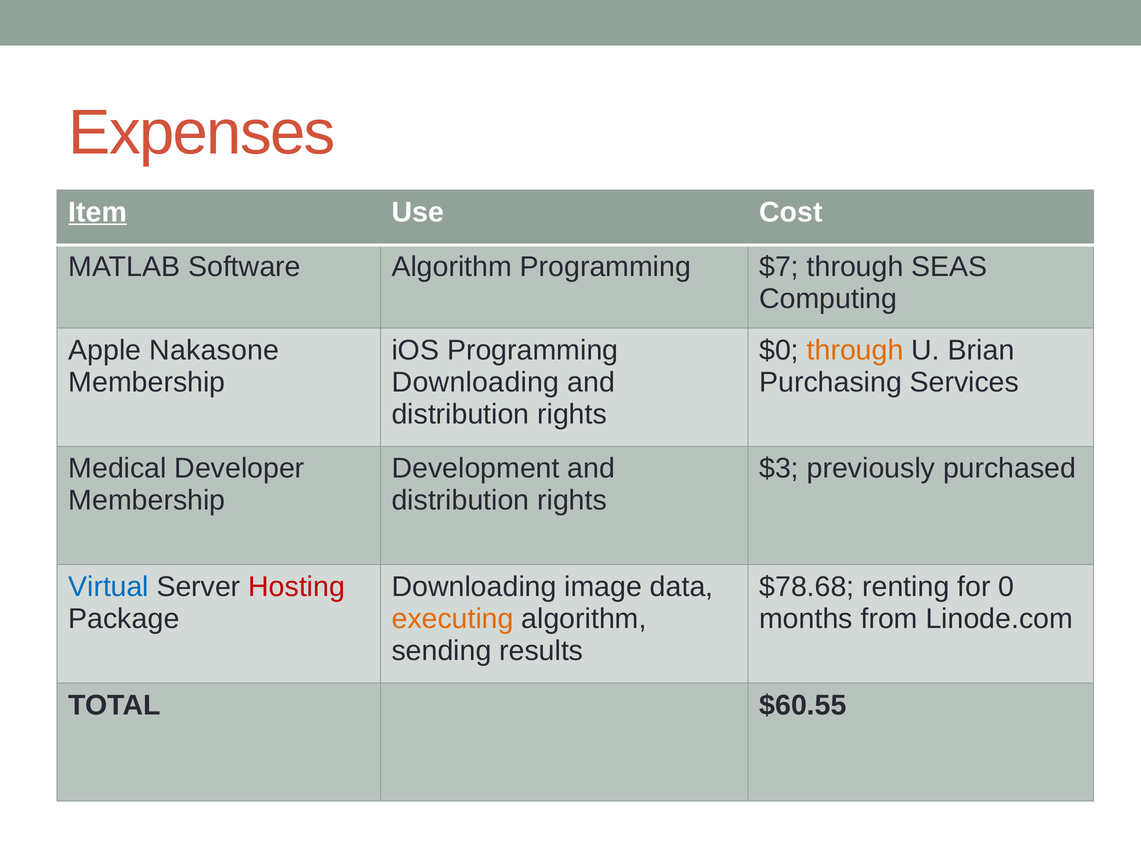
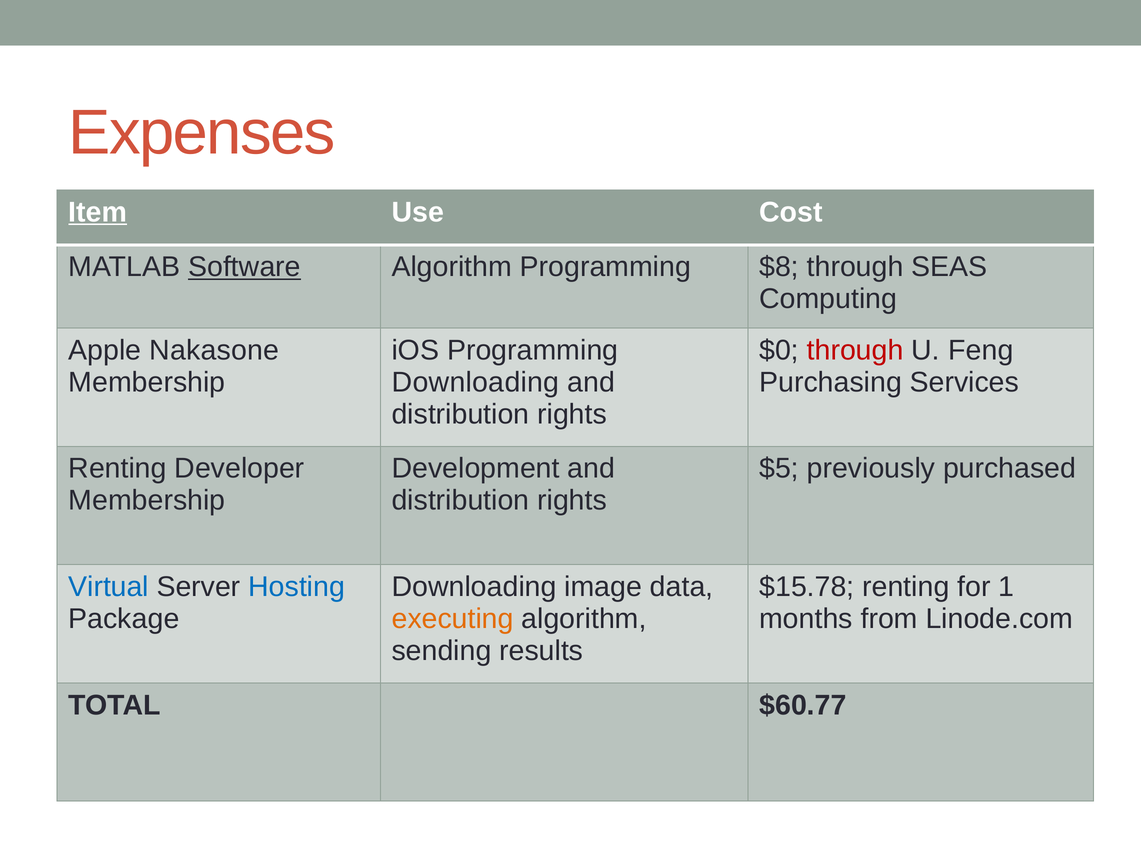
Software underline: none -> present (244, 267)
$7: $7 -> $8 (779, 267)
through colour: orange -> red (855, 351)
Brian: Brian -> Feng (981, 351)
Medical: Medical -> Renting (118, 469)
$3: $3 -> $5 (779, 469)
Hosting colour: red -> blue (297, 587)
$78.68: $78.68 -> $15.78 (807, 587)
0: 0 -> 1 (1006, 587)
$60.55: $60.55 -> $60.77 (803, 706)
